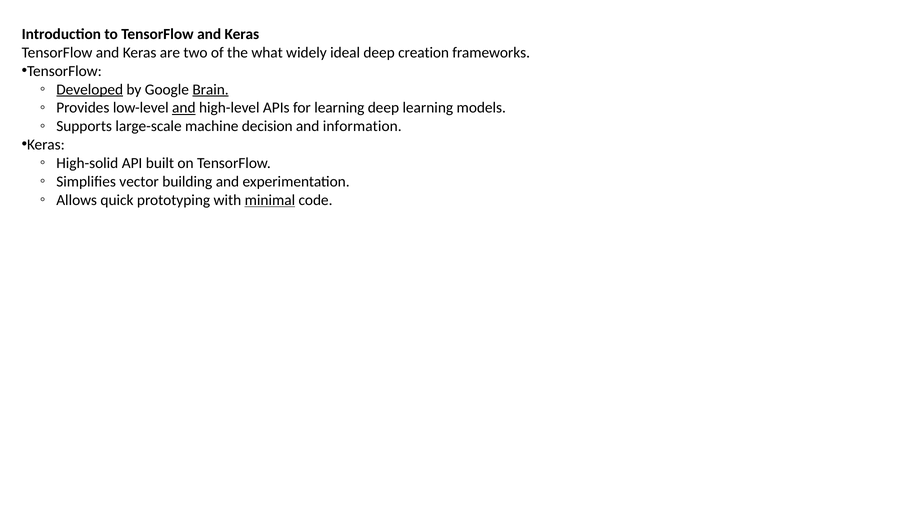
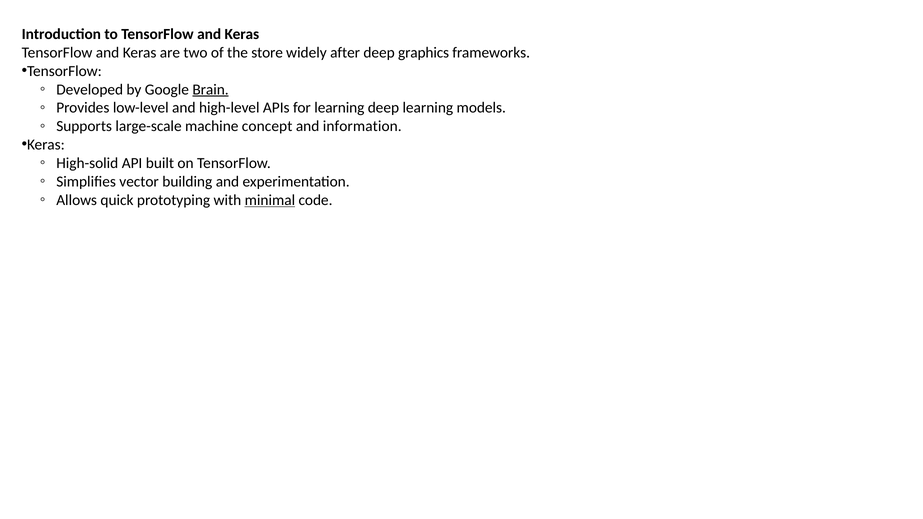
what: what -> store (267, 53)
ideal: ideal -> after (345, 53)
creation: creation -> graphics (424, 53)
Developed underline: present -> none (90, 89)
and underline: present -> none (184, 108)
decision: decision -> concept (267, 126)
